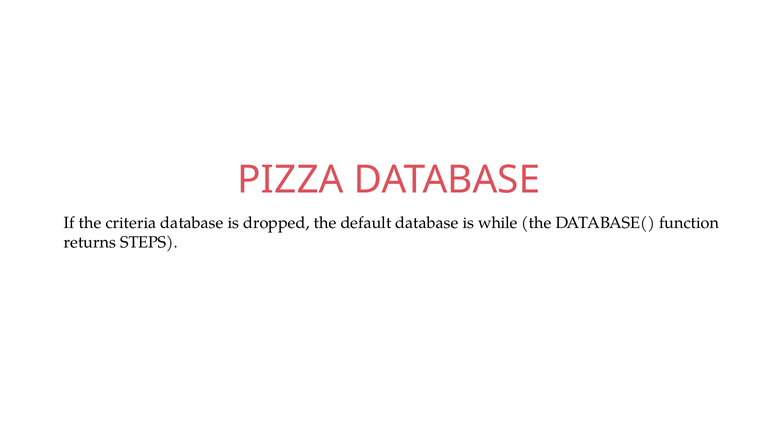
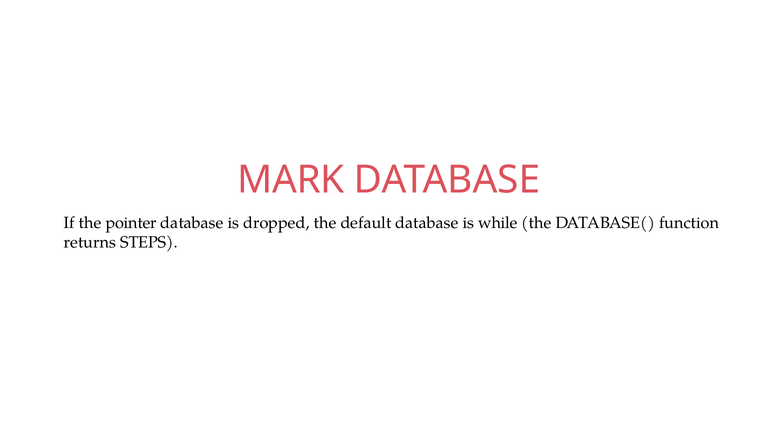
PIZZA: PIZZA -> MARK (291, 180)
criteria: criteria -> pointer (131, 223)
